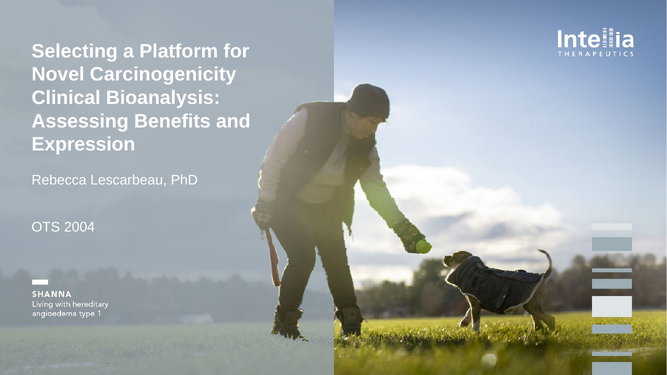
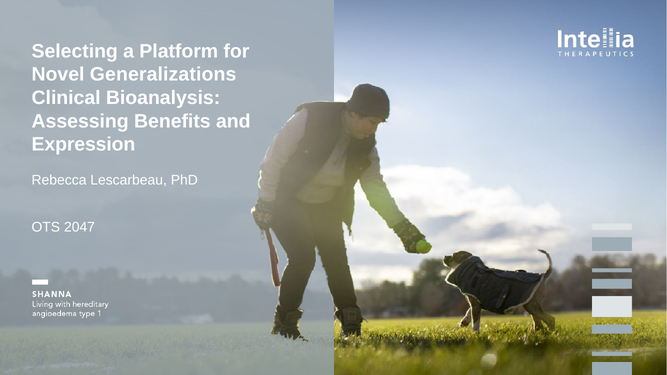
Carcinogenicity: Carcinogenicity -> Generalizations (163, 75)
2004: 2004 -> 2047 (80, 227)
